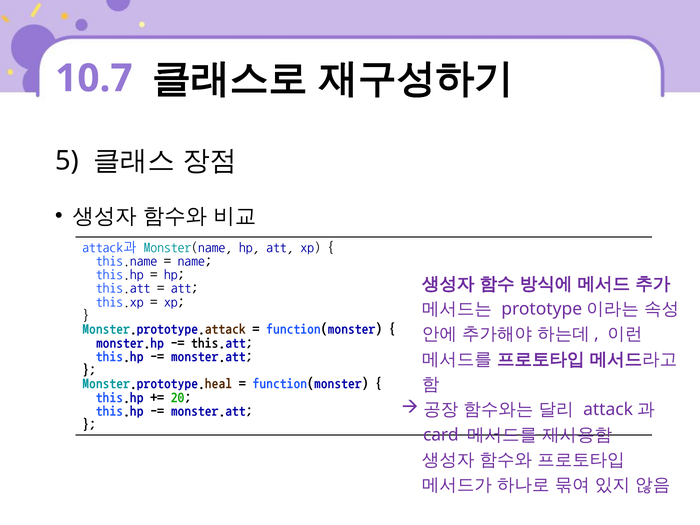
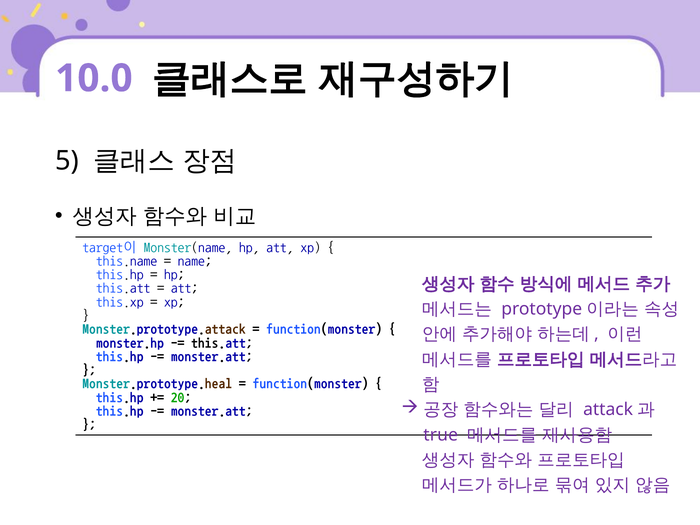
10.7: 10.7 -> 10.0 (94, 78)
attack과: attack과 -> target이 (109, 247)
card: card -> true (441, 435)
